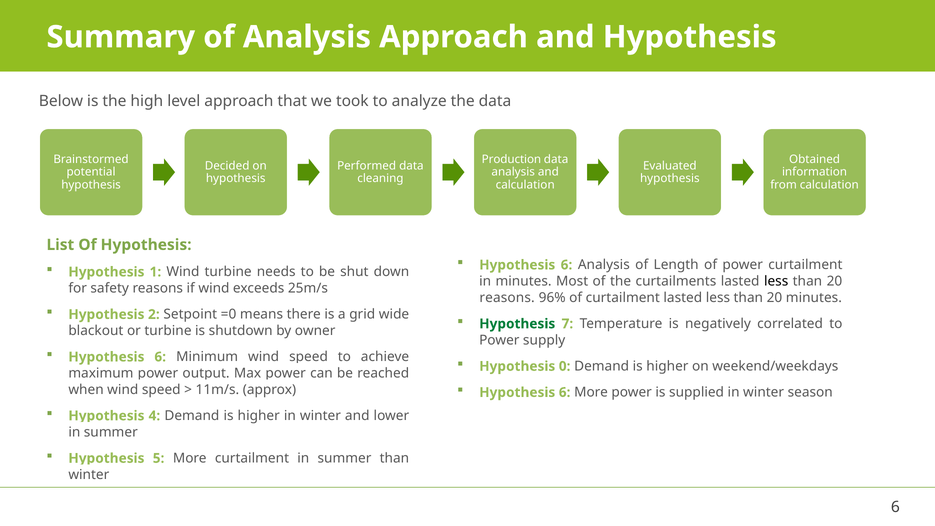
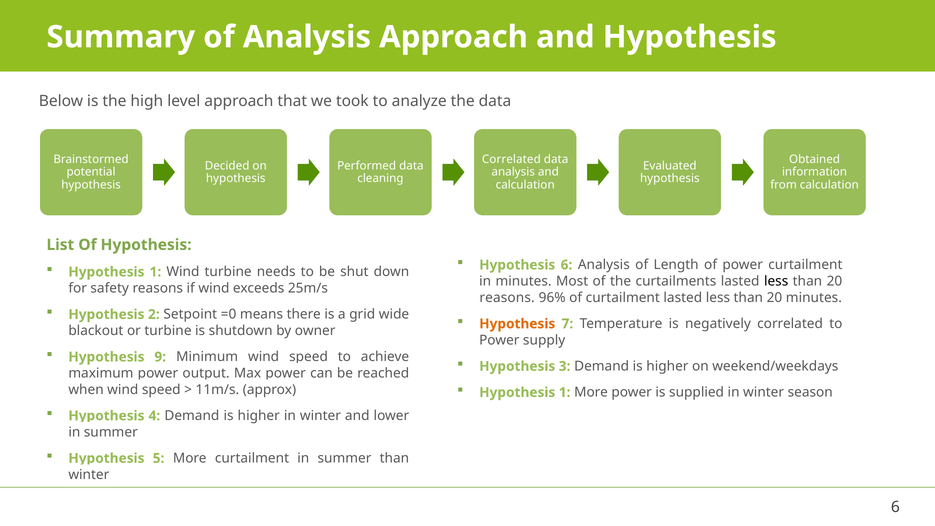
Production: Production -> Correlated (511, 159)
Hypothesis colour: green -> orange (517, 324)
6: 6 -> 9 (160, 357)
0: 0 -> 3 (565, 366)
6: 6 -> 1 (565, 392)
